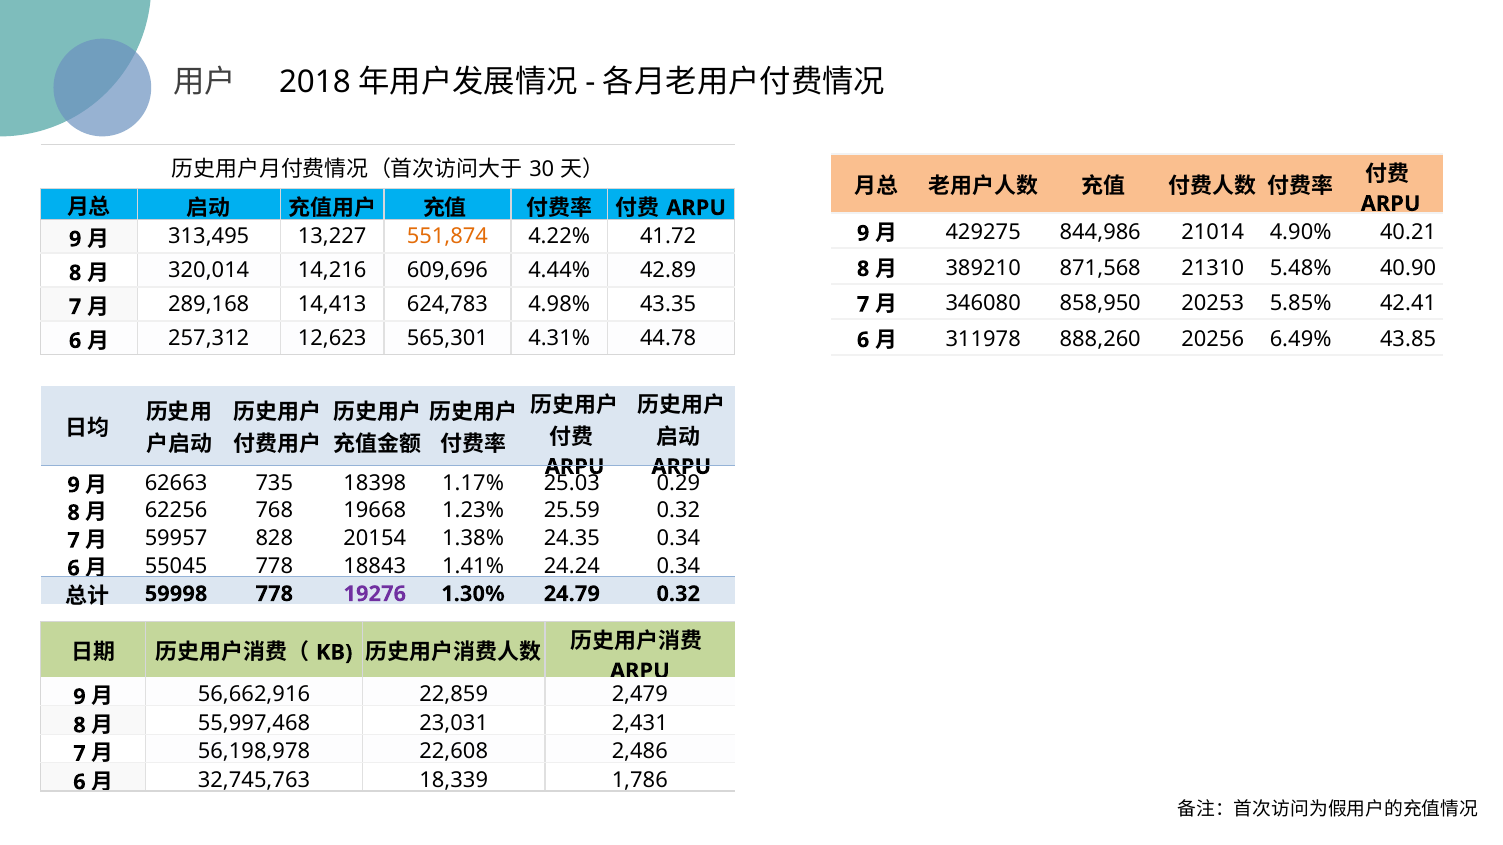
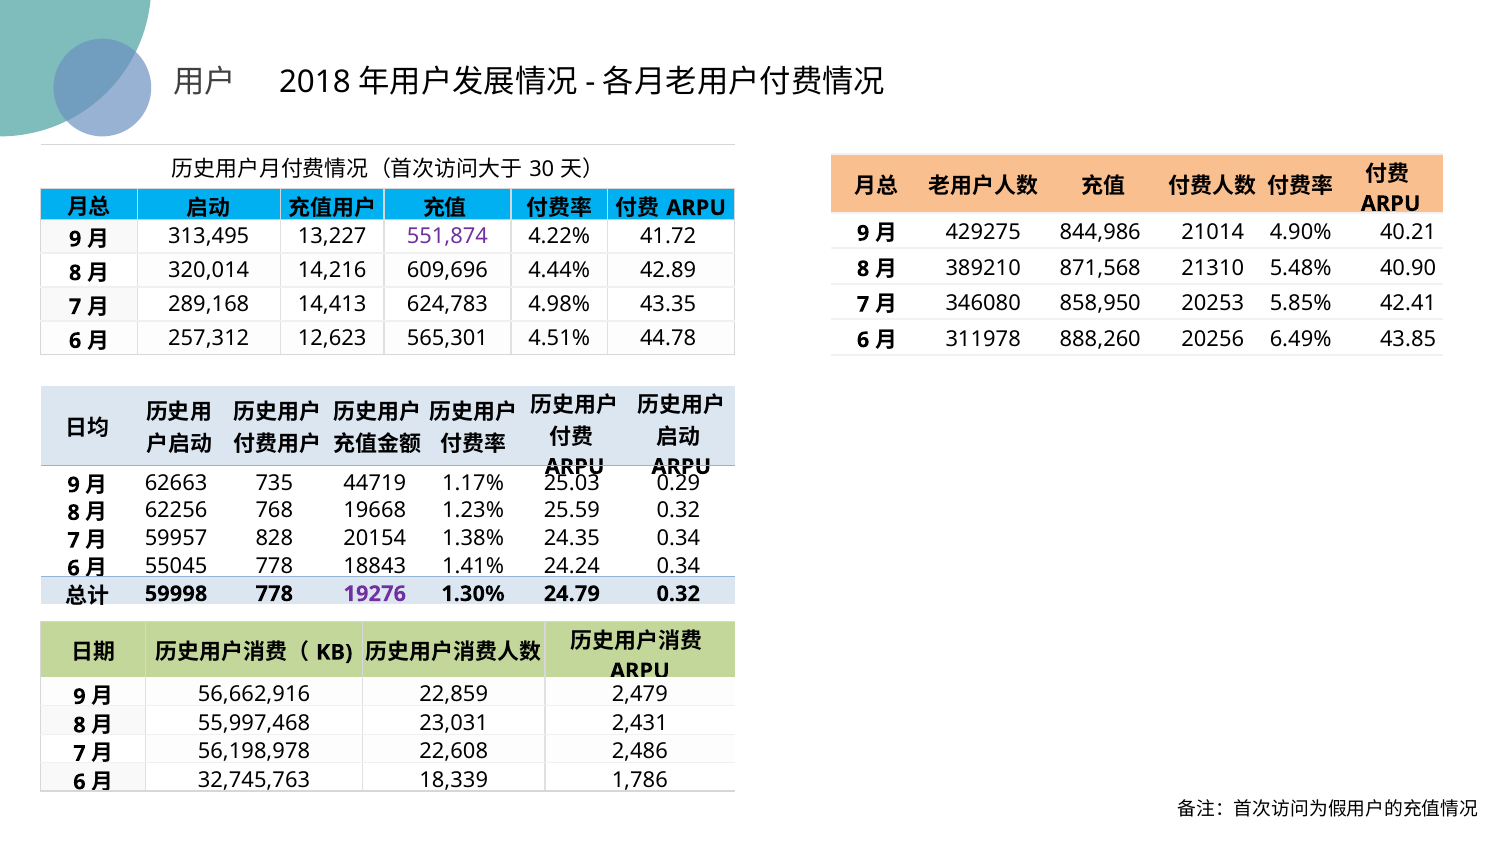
551,874 colour: orange -> purple (447, 237)
4.31%: 4.31% -> 4.51% (559, 338)
18398: 18398 -> 44719 (375, 483)
